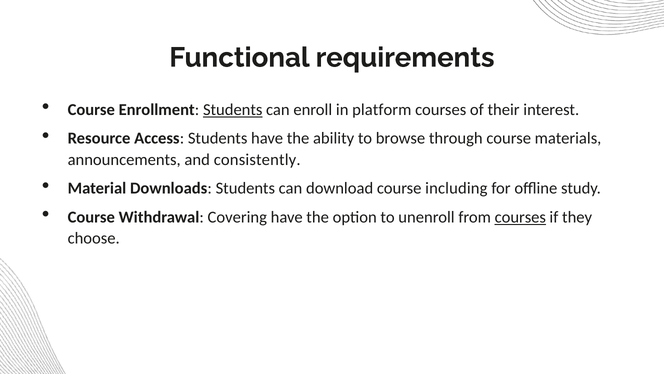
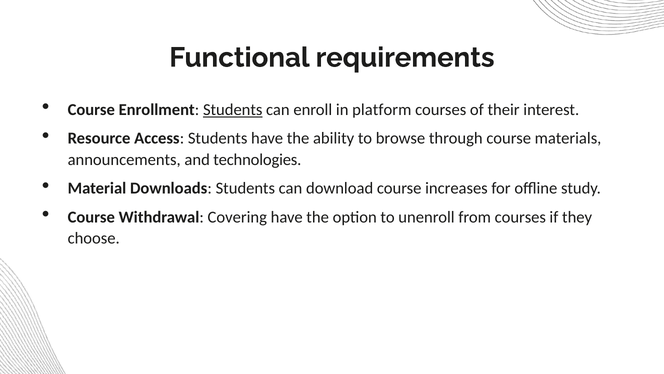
consistently: consistently -> technologies (257, 160)
including: including -> increases (456, 188)
courses underline: present -> none (520, 217)
